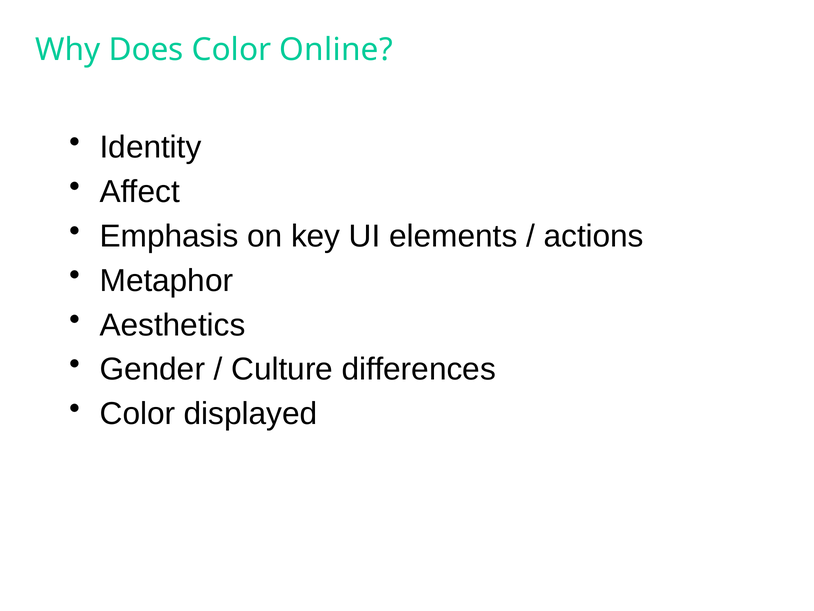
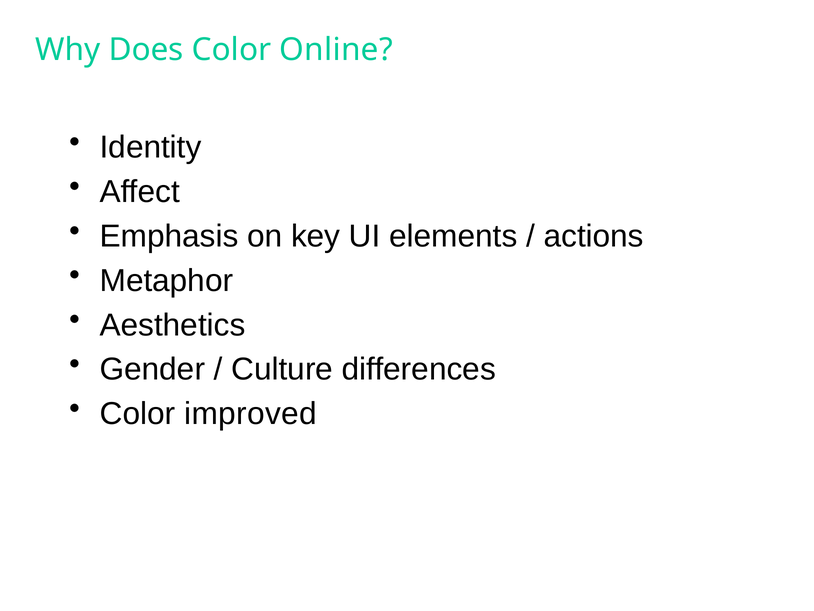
displayed: displayed -> improved (251, 414)
